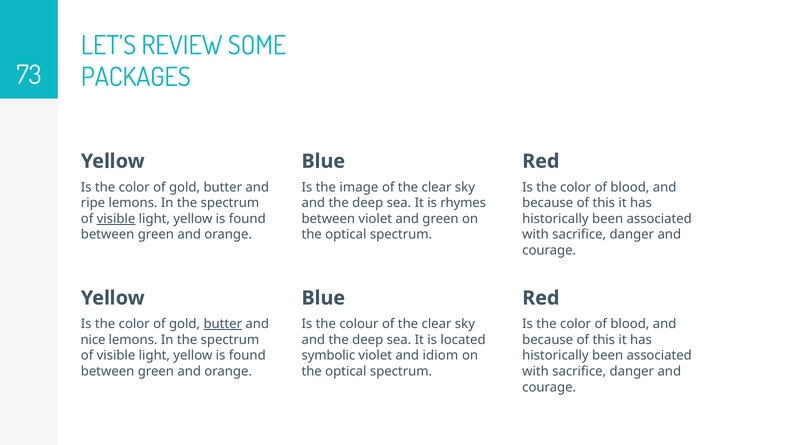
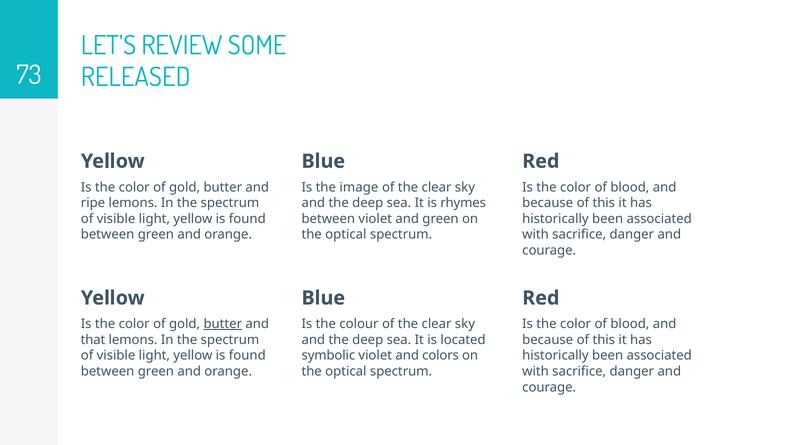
PACKAGES: PACKAGES -> RELEASED (136, 77)
visible underline: present -> none (116, 219)
nice: nice -> that (93, 339)
idiom: idiom -> colors (441, 355)
